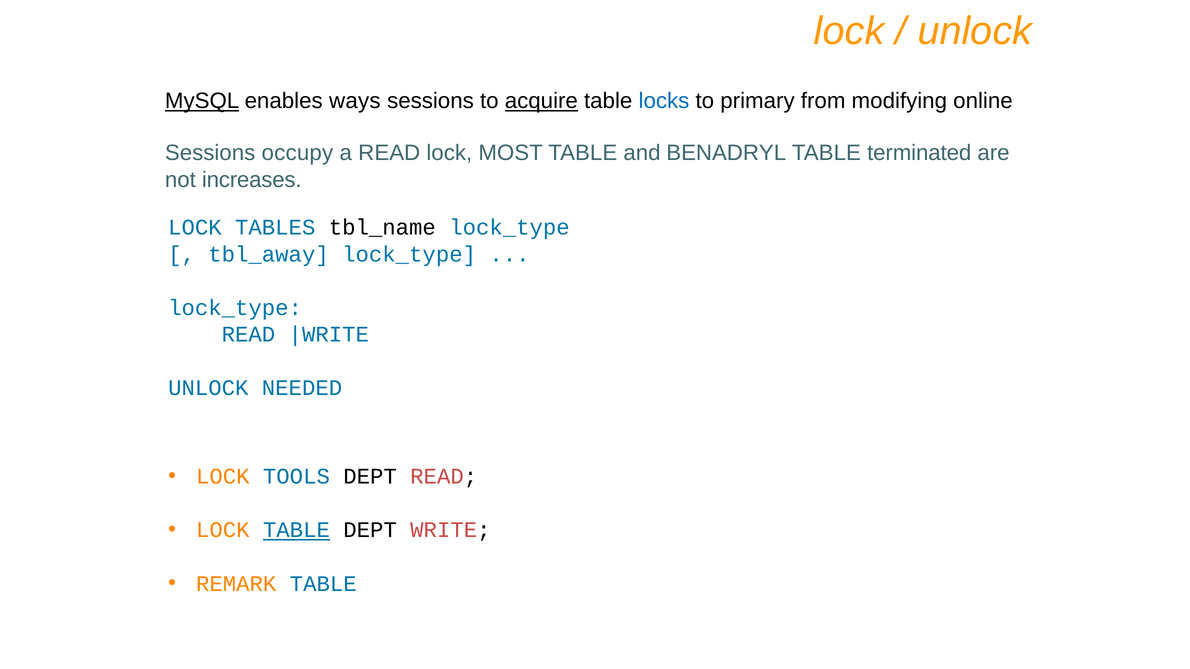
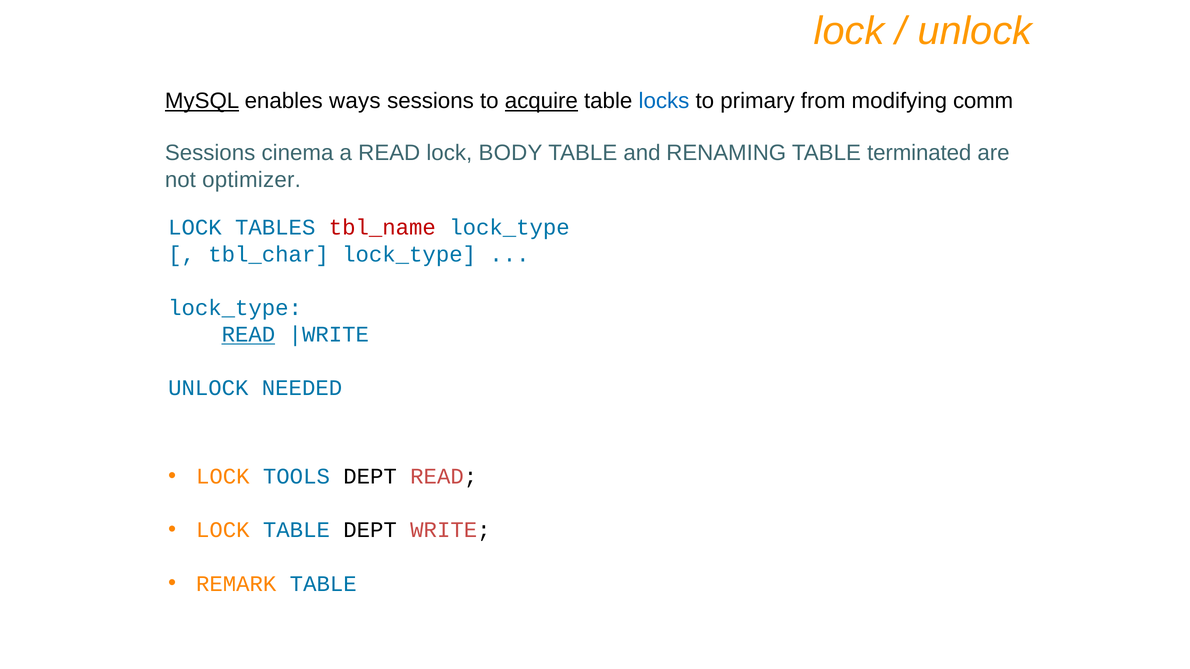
online: online -> comm (983, 101)
occupy: occupy -> cinema (298, 153)
MOST: MOST -> BODY (510, 153)
BENADRYL: BENADRYL -> RENAMING (726, 153)
increases: increases -> optimizer (252, 180)
tbl_name colour: black -> red (382, 228)
tbl_away: tbl_away -> tbl_char (269, 254)
READ underline: none -> present (248, 335)
TABLE underline: present -> none (296, 530)
